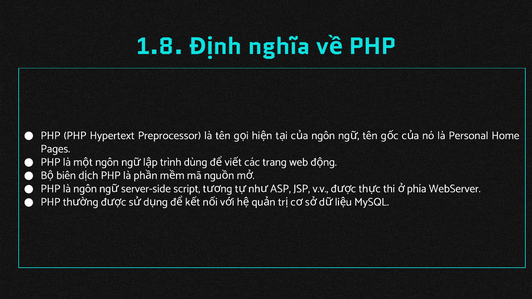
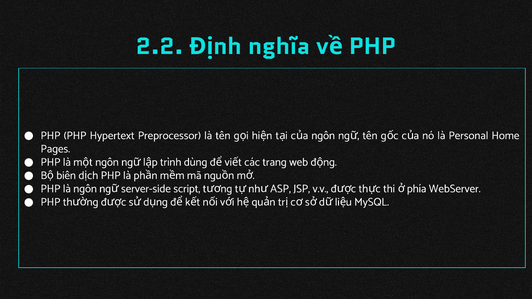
1.8: 1.8 -> 2.2 (160, 46)
